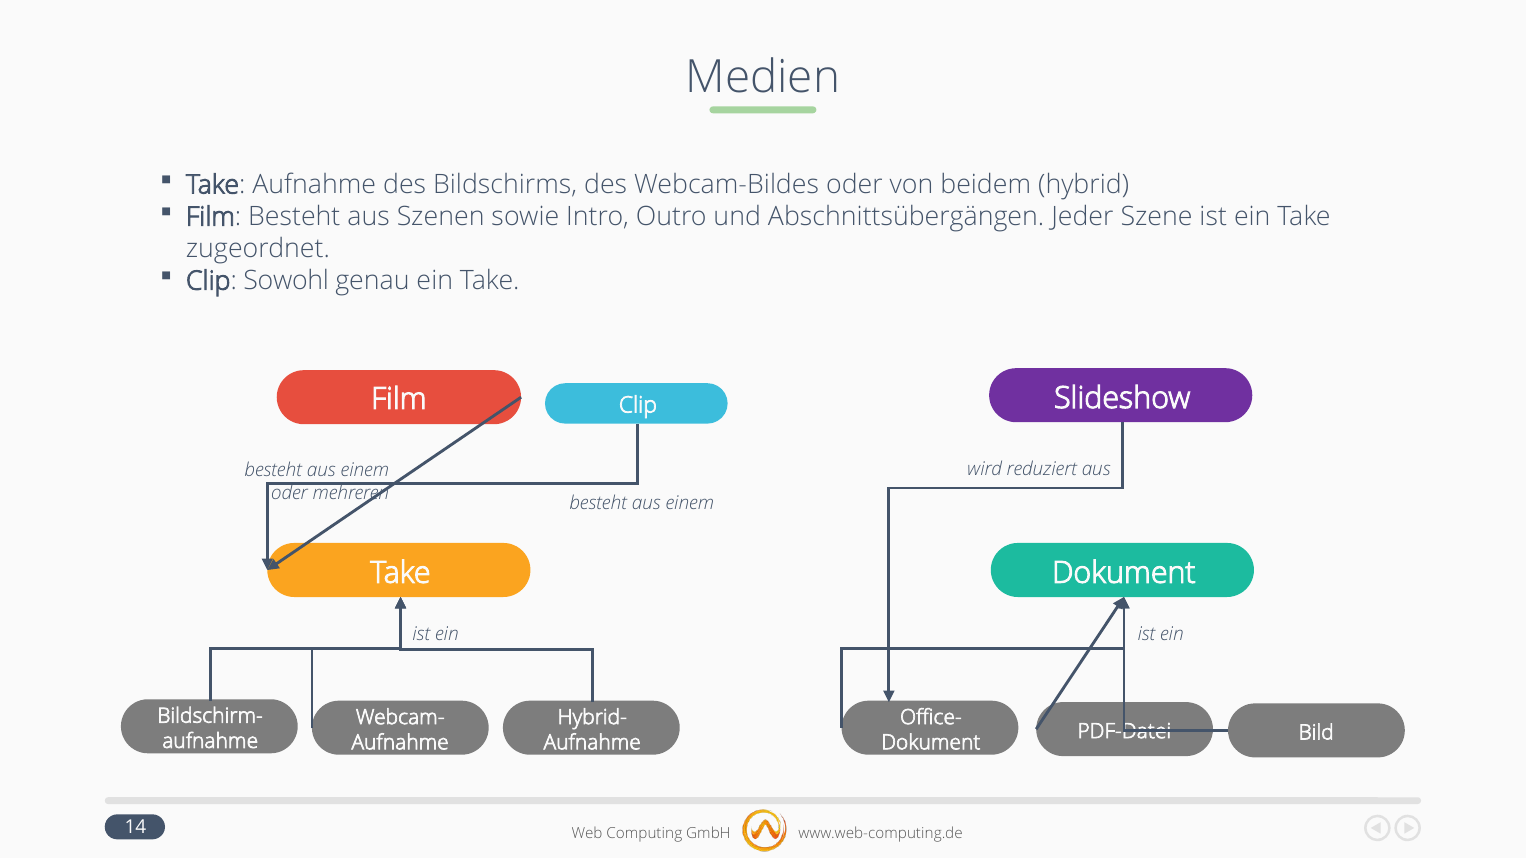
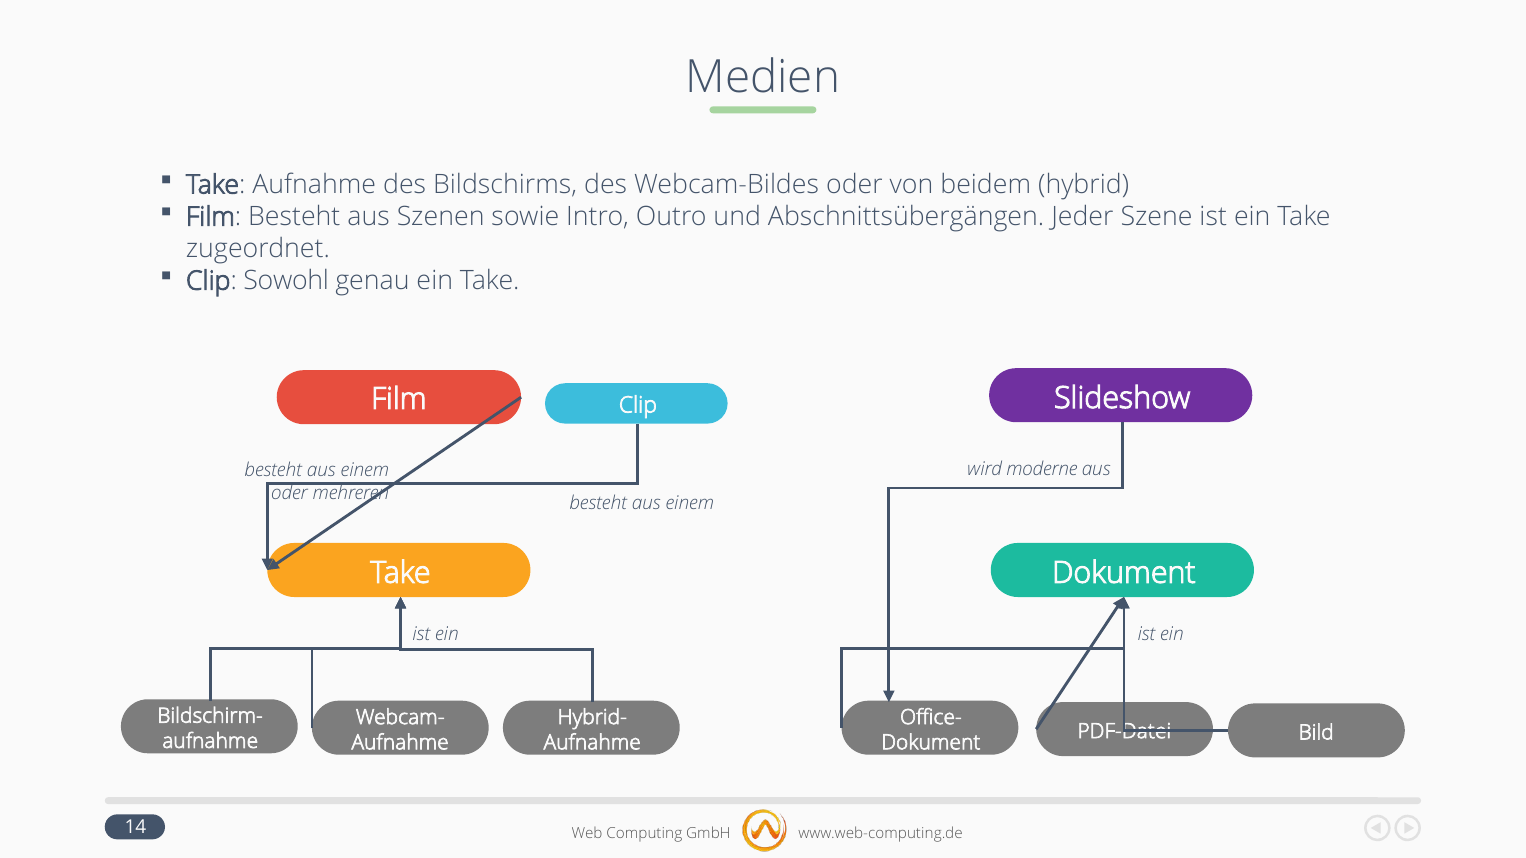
reduziert: reduziert -> moderne (1042, 470)
